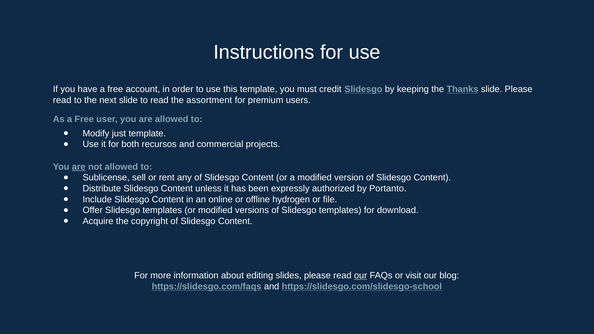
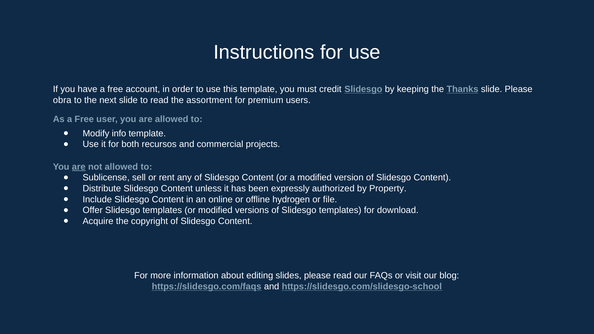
read: read -> obra (62, 100)
just: just -> info (119, 133)
Portanto: Portanto -> Property (388, 189)
our underline: present -> none (361, 276)
